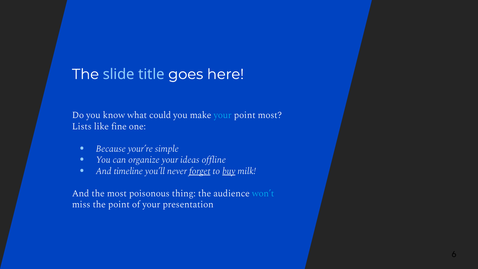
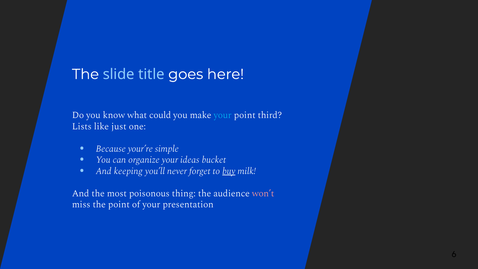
point most: most -> third (270, 115)
fine: fine -> just (119, 126)
offline: offline -> bucket (214, 160)
timeline: timeline -> keeping (128, 171)
forget underline: present -> none (200, 171)
won’t colour: light blue -> pink (263, 193)
